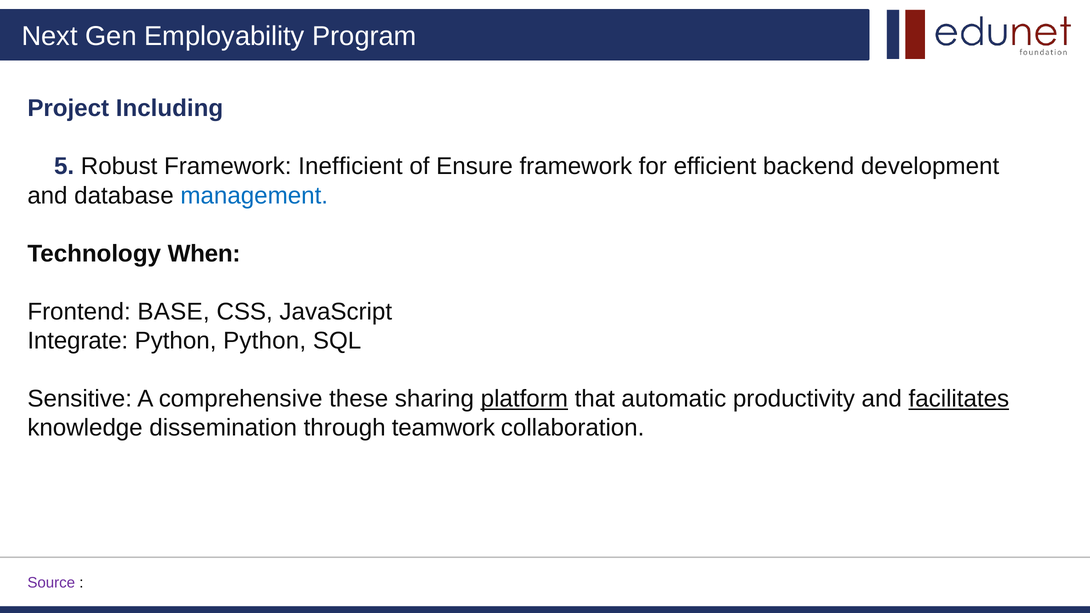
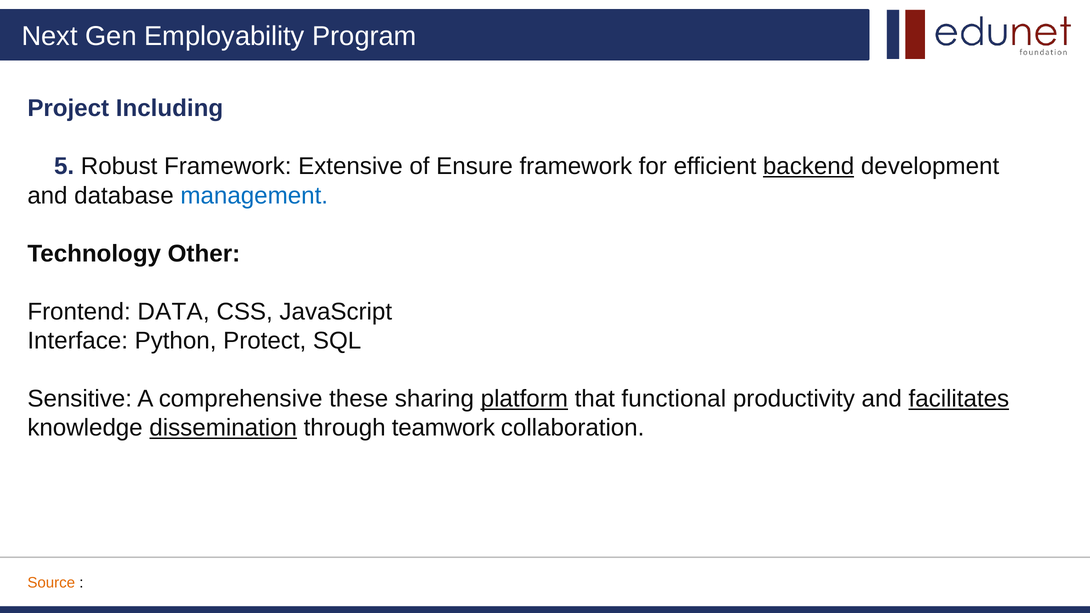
Inefficient: Inefficient -> Extensive (350, 167)
backend underline: none -> present (809, 167)
When: When -> Other (204, 254)
BASE: BASE -> DATA (174, 312)
Integrate: Integrate -> Interface (78, 341)
Python Python: Python -> Protect (265, 341)
automatic: automatic -> functional (674, 399)
dissemination underline: none -> present (223, 428)
Source colour: purple -> orange (51, 583)
